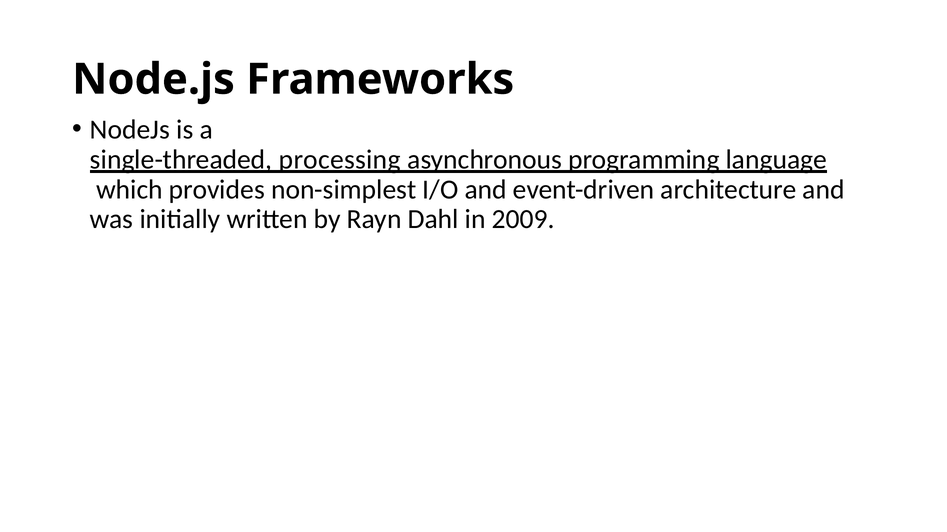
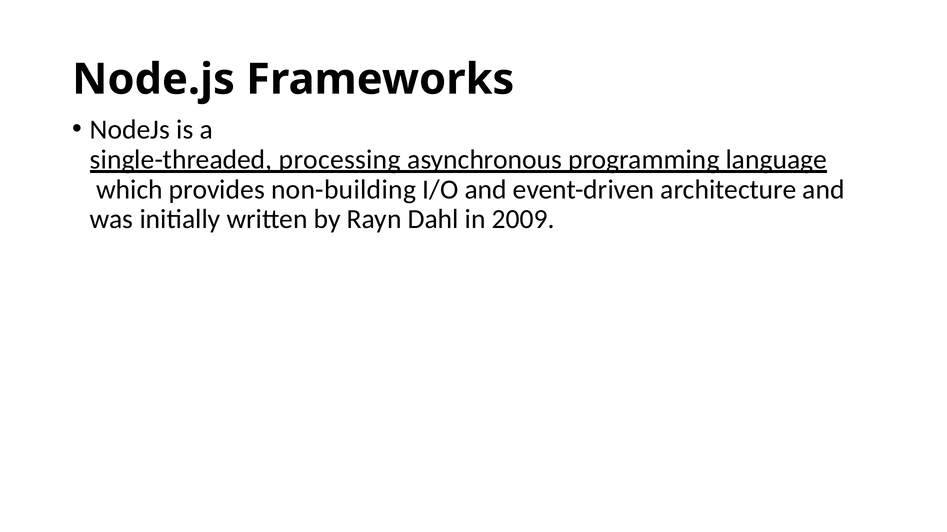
non-simplest: non-simplest -> non-building (344, 190)
